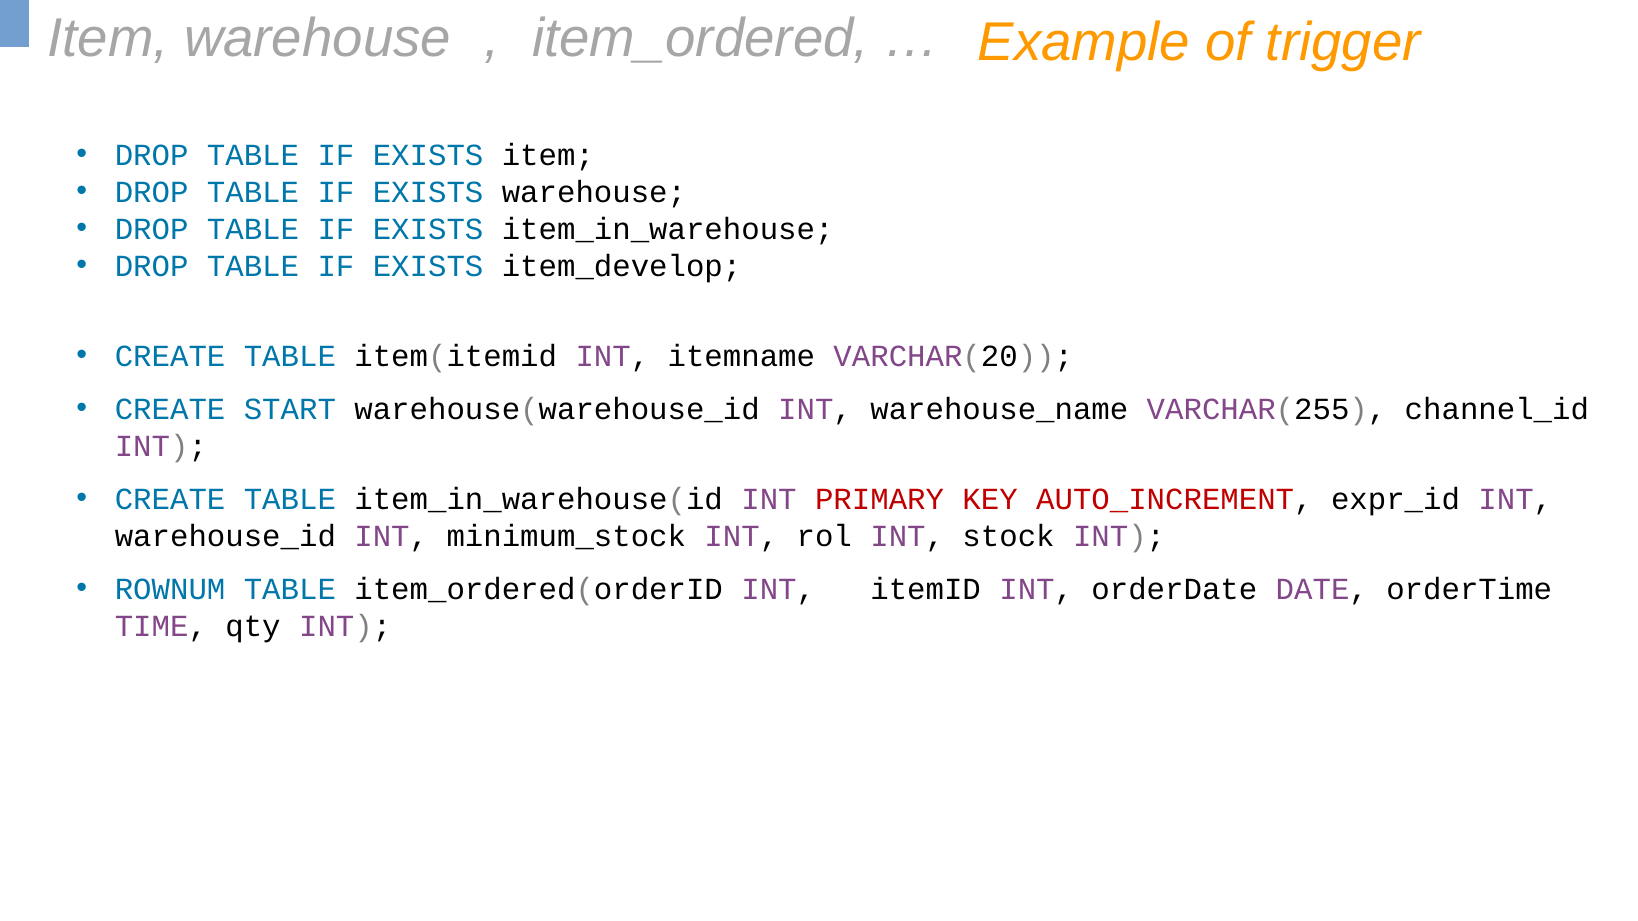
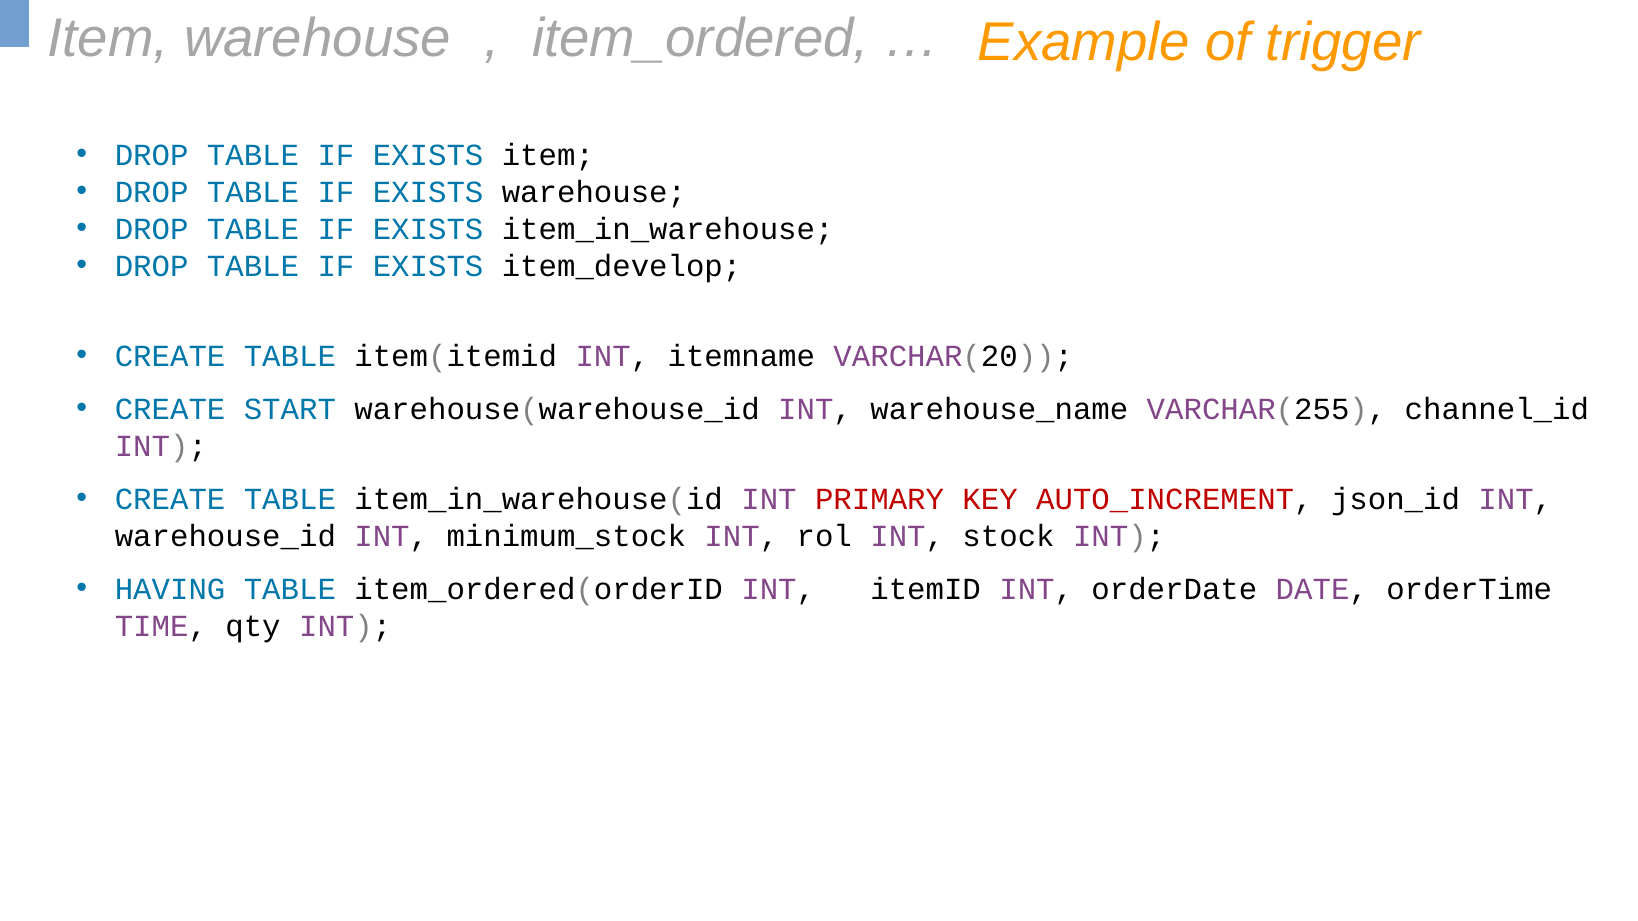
expr_id: expr_id -> json_id (1396, 499)
ROWNUM: ROWNUM -> HAVING (170, 589)
